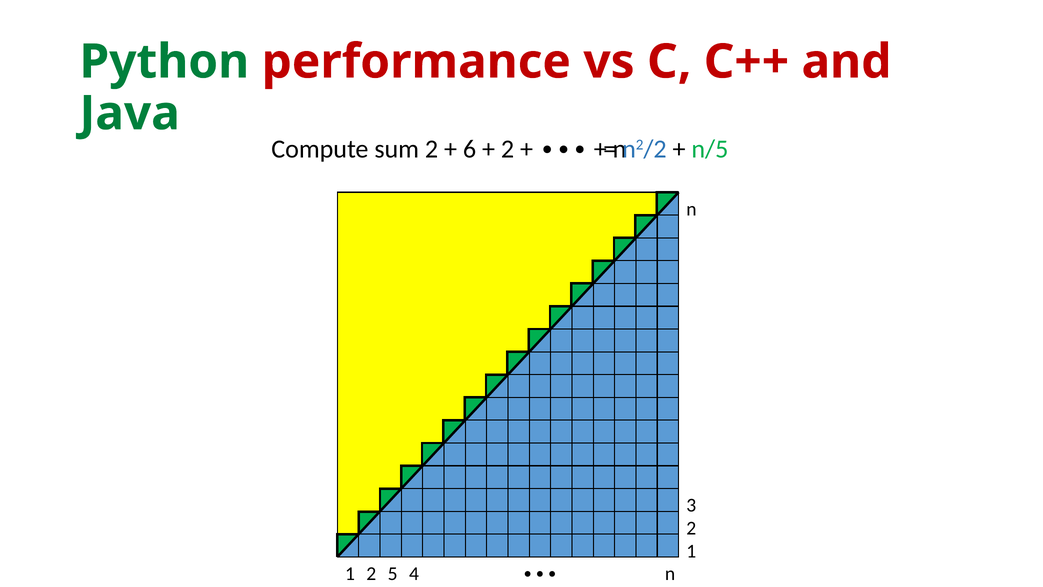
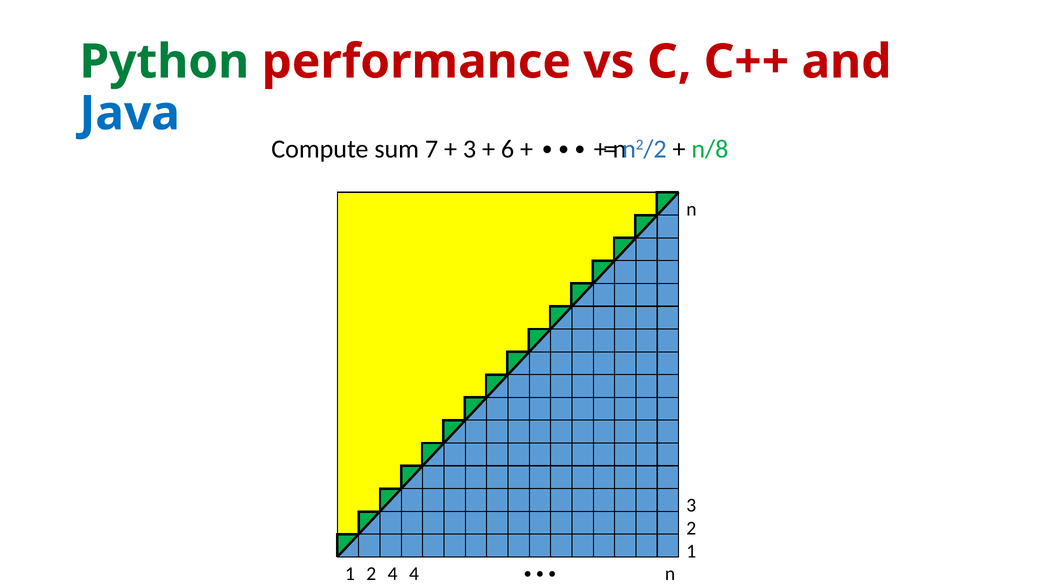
Java colour: green -> blue (130, 113)
sum 2: 2 -> 7 (432, 149)
6: 6 -> 3 (470, 149)
2: 2 -> 6 (507, 149)
n/5: n/5 -> n/8 (710, 149)
2 5: 5 -> 4 (393, 574)
